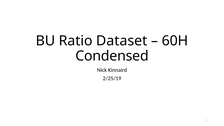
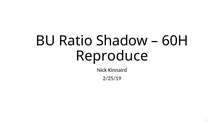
Dataset: Dataset -> Shadow (122, 41)
Condensed: Condensed -> Reproduce (112, 56)
